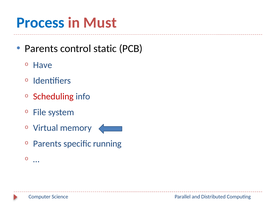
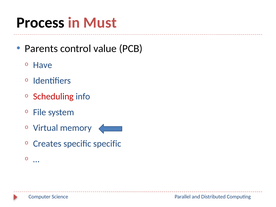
Process colour: blue -> black (40, 23)
static: static -> value (105, 49)
Parents: Parents -> Creates (47, 144)
specific running: running -> specific (107, 144)
